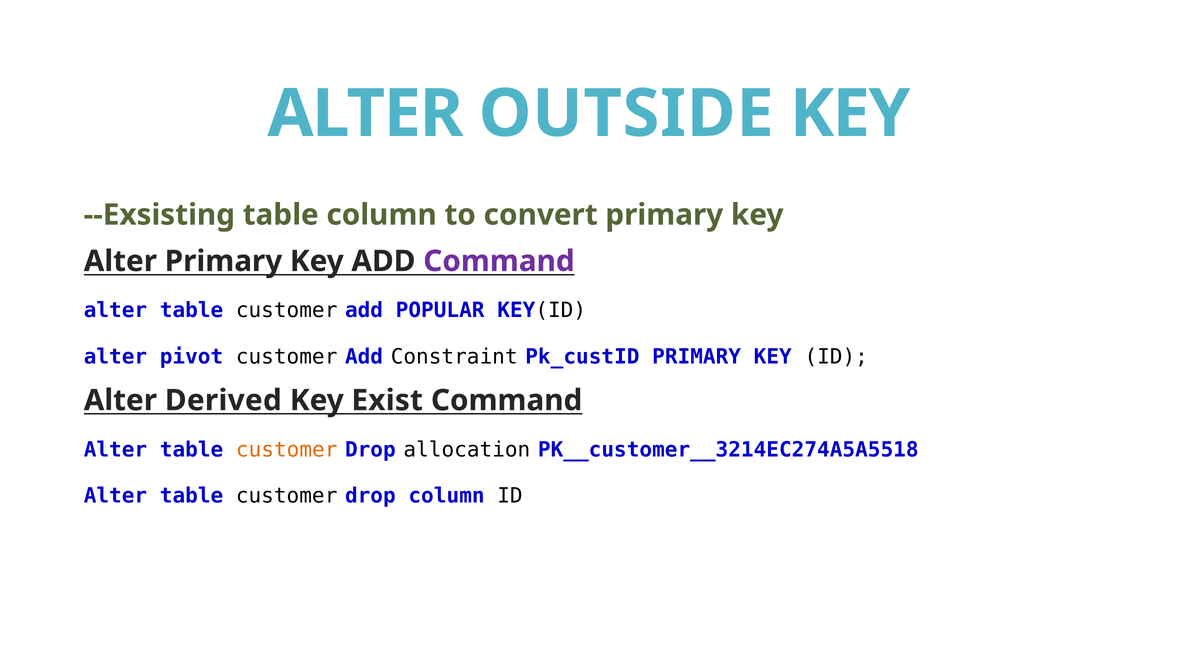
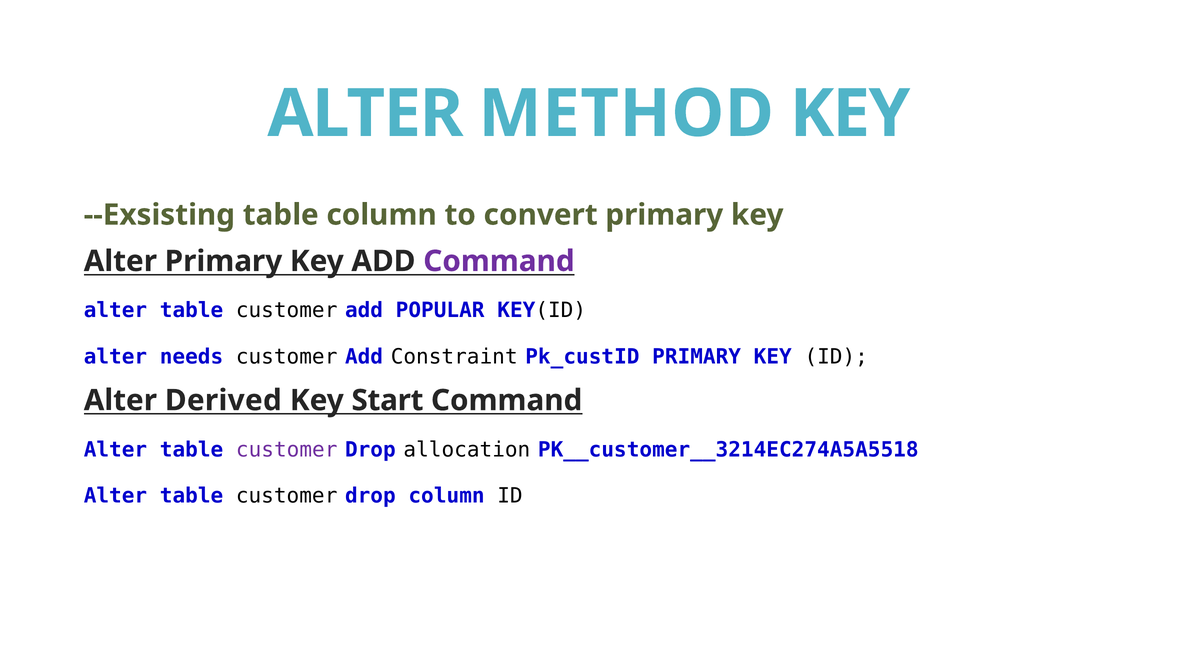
OUTSIDE: OUTSIDE -> METHOD (626, 114)
pivot: pivot -> needs (191, 357)
Exist: Exist -> Start (387, 401)
customer colour: orange -> purple (287, 450)
